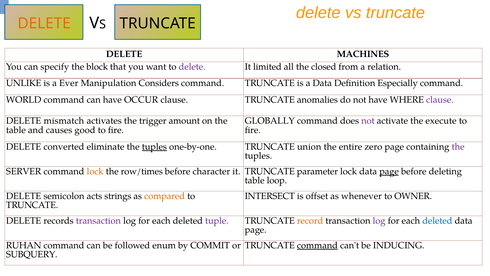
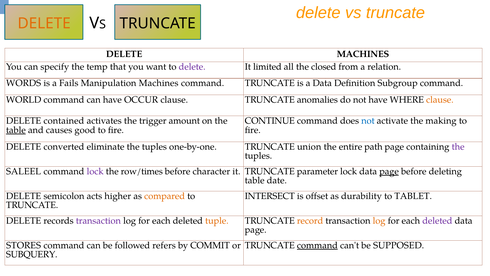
block: block -> temp (97, 67)
UNLIKE: UNLIKE -> WORDS (24, 83)
Ever: Ever -> Fails (69, 83)
Manipulation Considers: Considers -> Machines (159, 83)
Especially: Especially -> Subgroup (398, 83)
clause colour: purple -> orange (440, 100)
mismatch: mismatch -> contained (64, 121)
GLOBALLY: GLOBALLY -> CONTINUE (270, 121)
not colour: purple -> blue (368, 121)
execute: execute -> making (441, 121)
table underline: none -> present (16, 130)
tuples underline: present -> none (154, 146)
zero: zero -> path (373, 146)
SERVER: SERVER -> SALEEL (24, 171)
lock colour: orange -> purple (95, 171)
loop: loop -> date (277, 180)
strings: strings -> higher (118, 196)
whenever: whenever -> durability (362, 196)
OWNER: OWNER -> TABLET (413, 196)
tuple colour: purple -> orange (217, 220)
log colour: purple -> orange (379, 220)
deleted colour: blue -> purple (437, 220)
RUHAN: RUHAN -> STORES (24, 245)
enum: enum -> refers (164, 245)
INDUCING: INDUCING -> SUPPOSED (399, 245)
